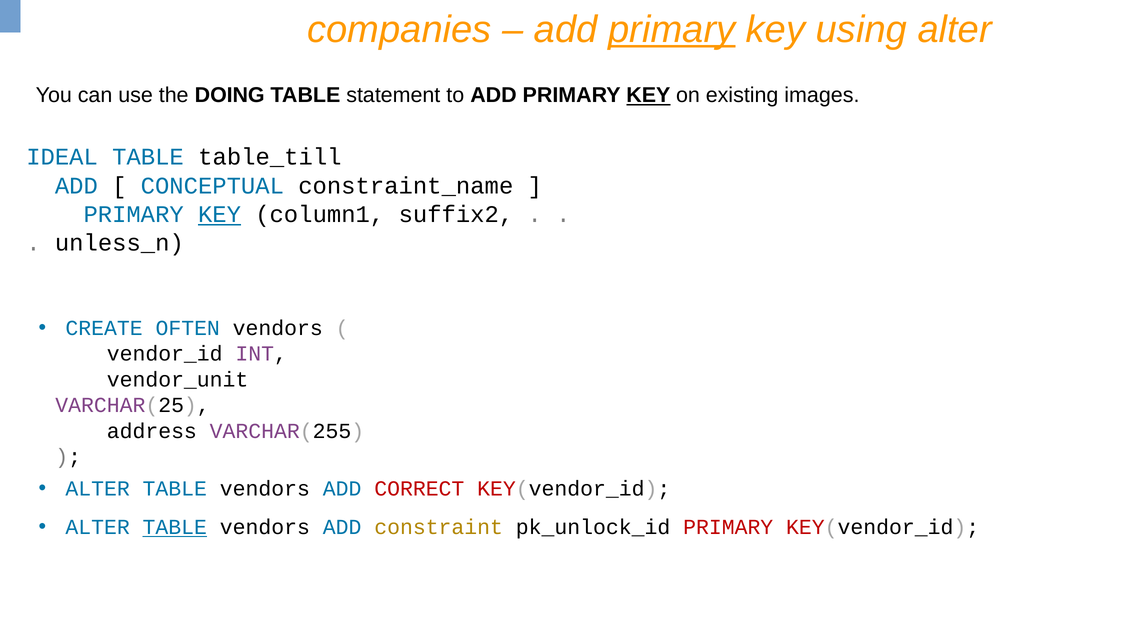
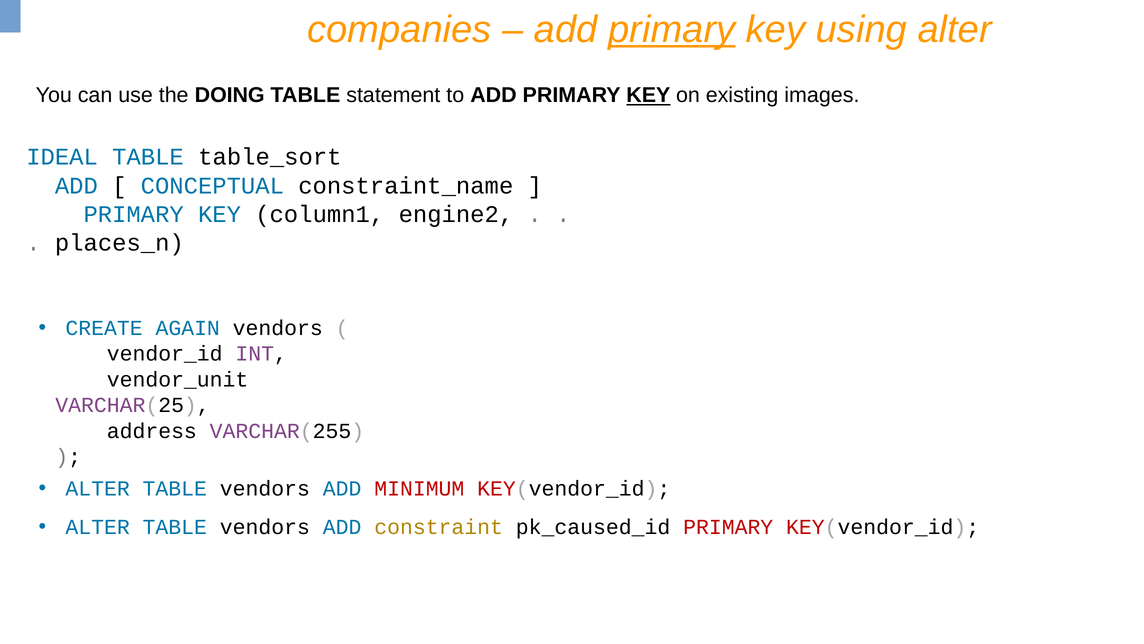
table_till: table_till -> table_sort (270, 157)
KEY underline: present -> none (220, 214)
suffix2: suffix2 -> engine2 (456, 214)
unless_n: unless_n -> places_n (119, 243)
OFTEN: OFTEN -> AGAIN (188, 328)
CORRECT: CORRECT -> MINIMUM (419, 488)
TABLE underline: present -> none (175, 527)
pk_unlock_id: pk_unlock_id -> pk_caused_id (593, 527)
